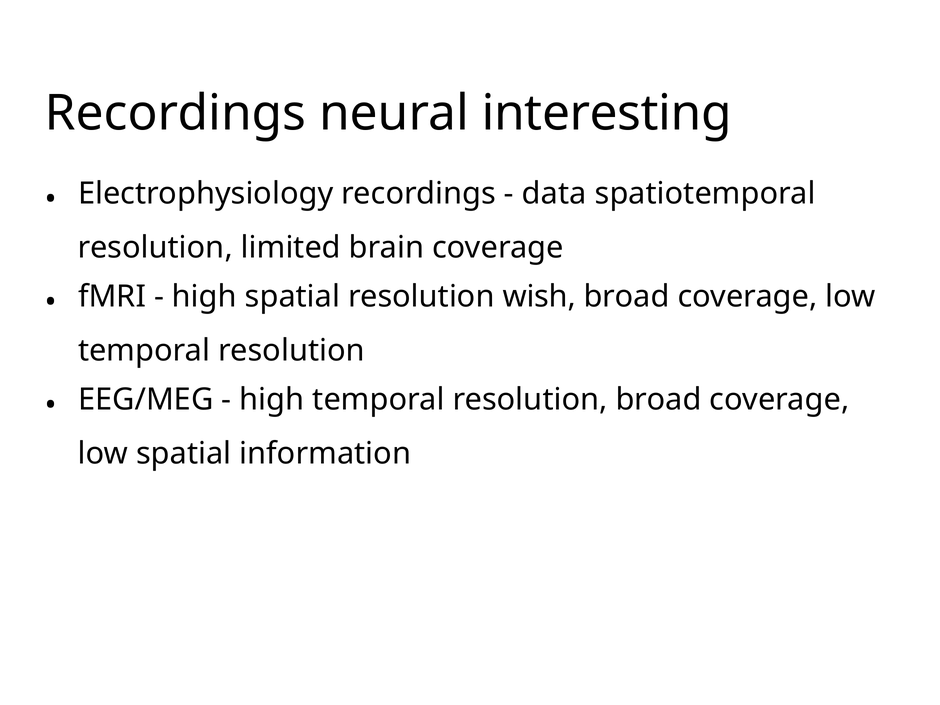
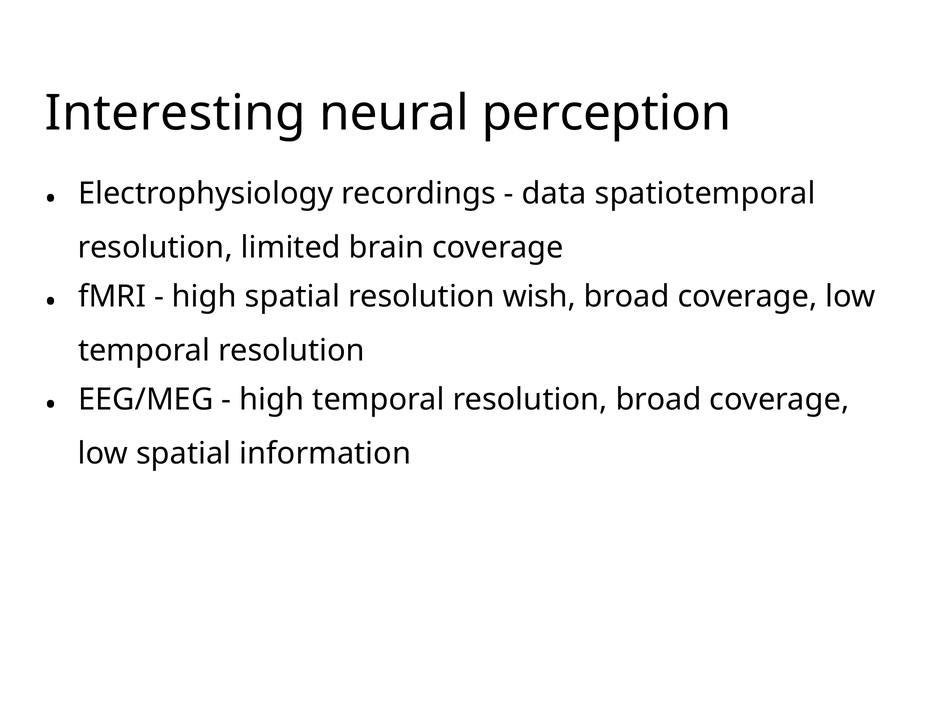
Recordings: Recordings -> Interesting (175, 113)
interesting: interesting -> perception (607, 113)
